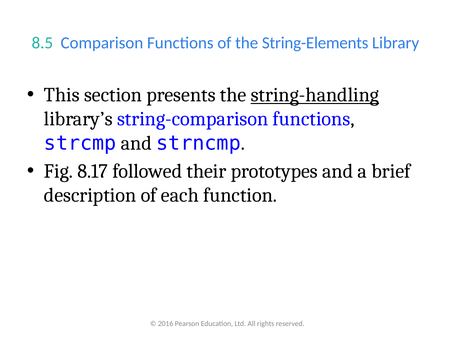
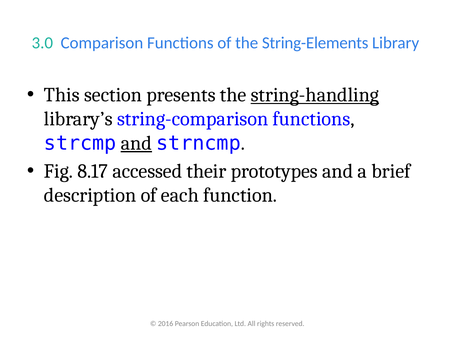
8.5: 8.5 -> 3.0 (42, 43)
and underline: none -> present (136, 143)
followed: followed -> accessed (147, 171)
